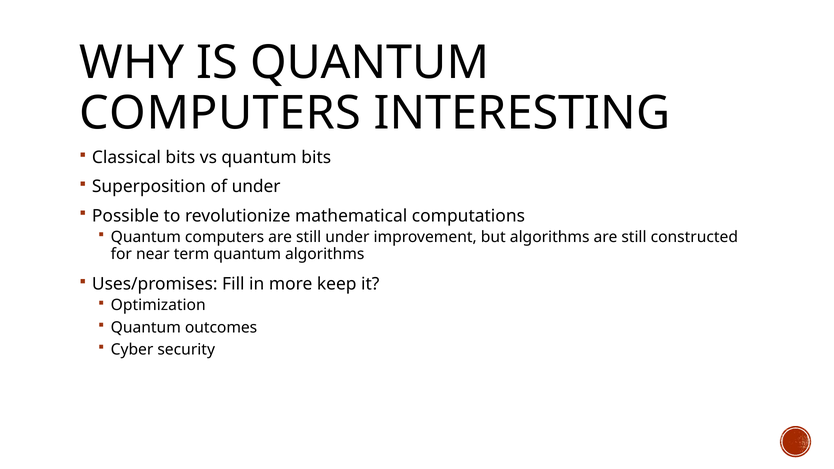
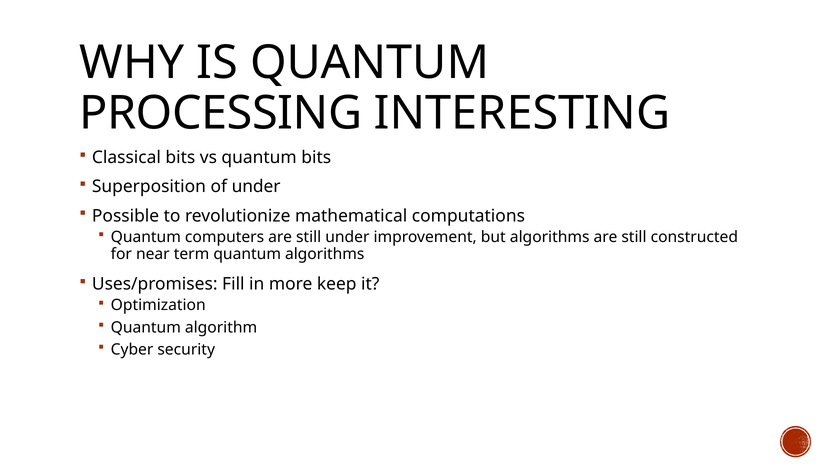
COMPUTERS: COMPUTERS -> PROCESSING (221, 113)
outcomes: outcomes -> algorithm (221, 328)
